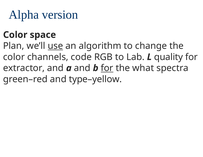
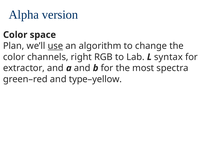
code: code -> right (81, 57)
quality: quality -> syntax (168, 57)
for underline: present -> none (107, 68)
what: what -> most (143, 68)
